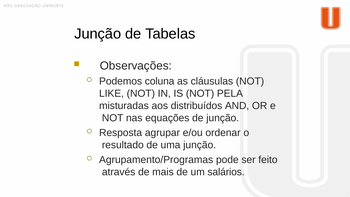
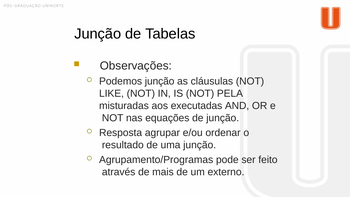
Podemos coluna: coluna -> junção (160, 81)
distribuídos: distribuídos -> executadas (197, 106)
salários: salários -> externo (226, 172)
